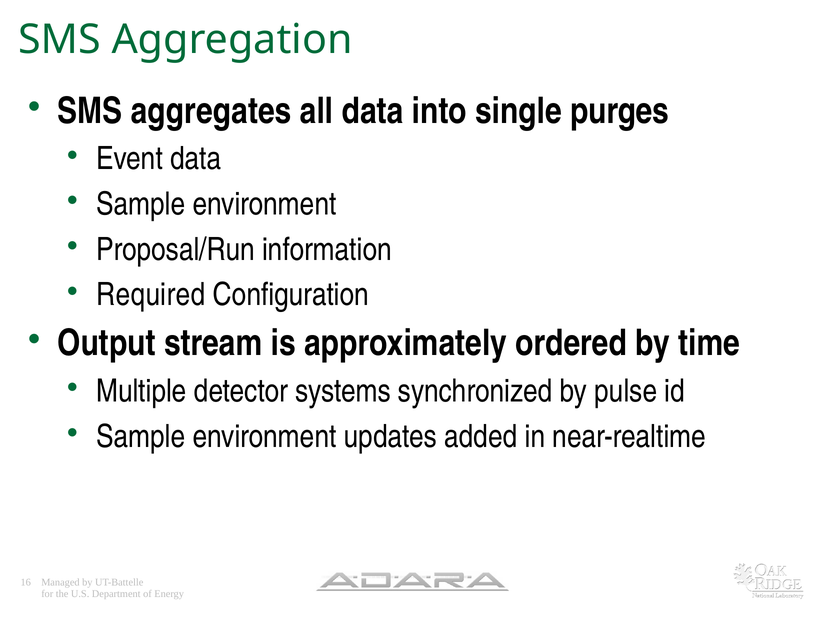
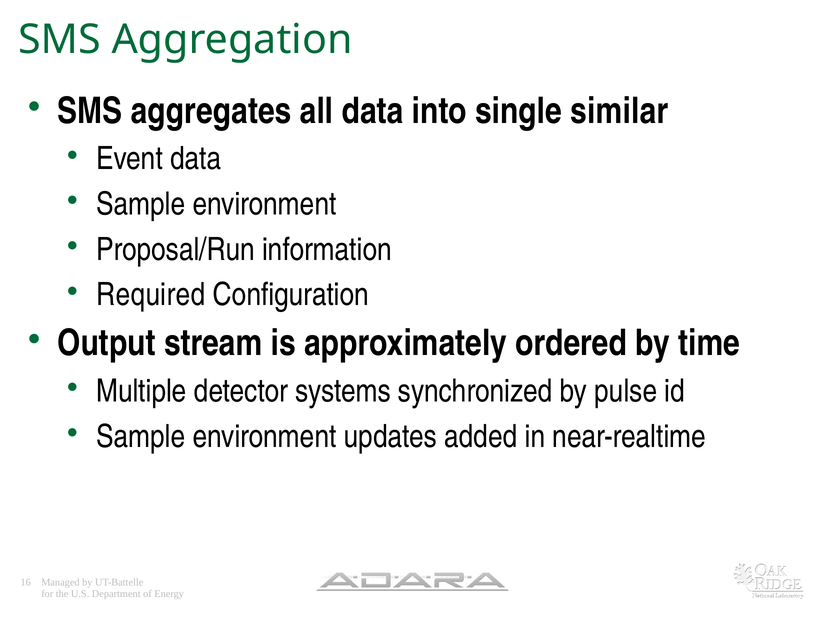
purges: purges -> similar (619, 111)
